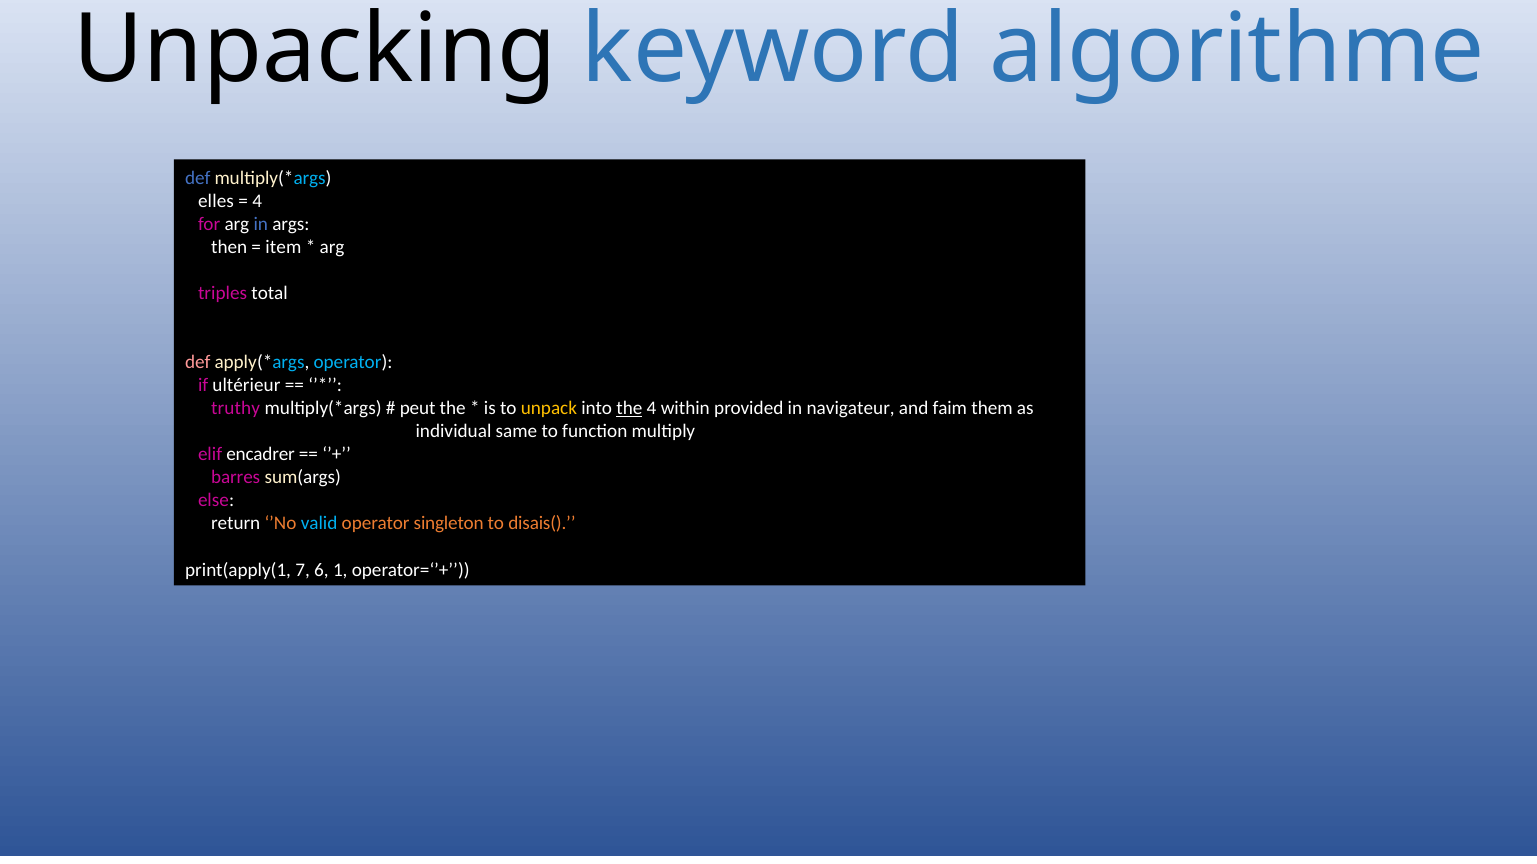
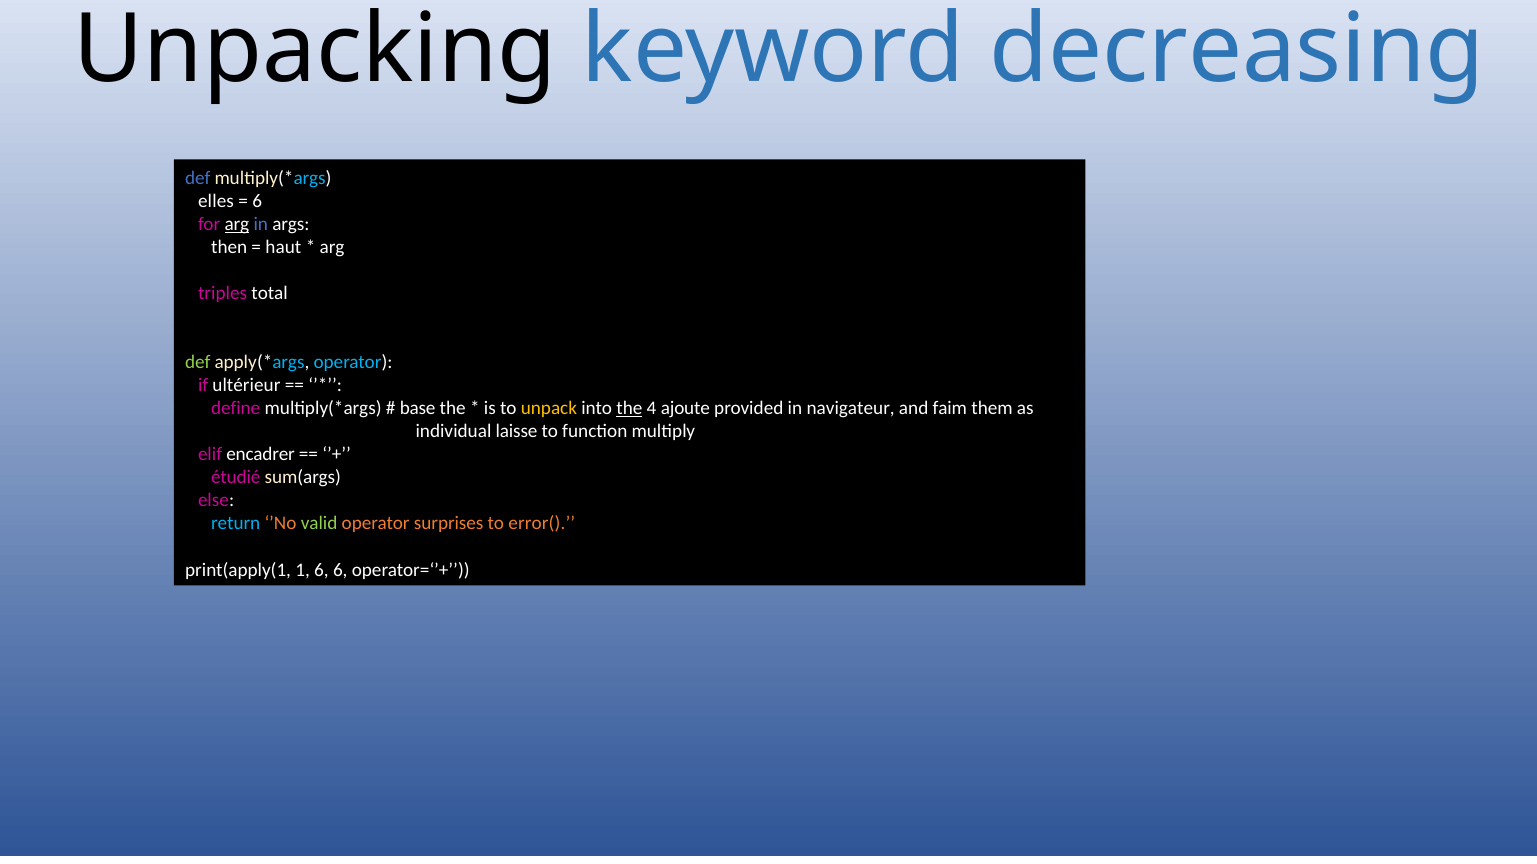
algorithme: algorithme -> decreasing (1237, 50)
4: 4 -> 6 (257, 201)
arg underline: none -> present (237, 224)
item: item -> haut (283, 247)
def colour: pink -> light green (198, 363)
truthy: truthy -> define (236, 409)
peut: peut -> base (418, 409)
within: within -> ajoute (685, 409)
same: same -> laisse (517, 432)
barres: barres -> étudié (236, 478)
return colour: white -> light blue (236, 524)
valid colour: light blue -> light green (319, 524)
singleton: singleton -> surprises (449, 524)
disais(: disais( -> error( (542, 524)
7: 7 -> 1 (303, 570)
6 1: 1 -> 6 (340, 570)
